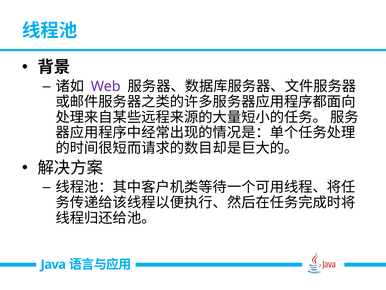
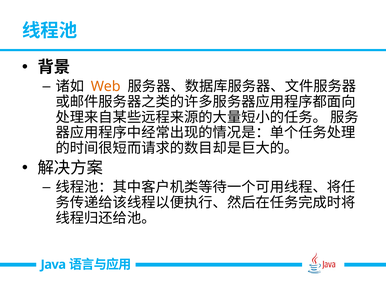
Web colour: purple -> orange (106, 86)
